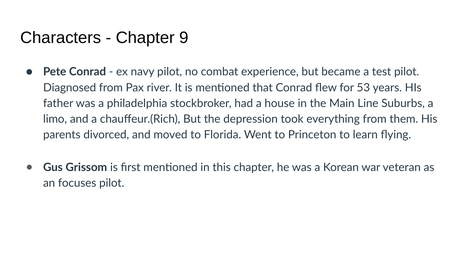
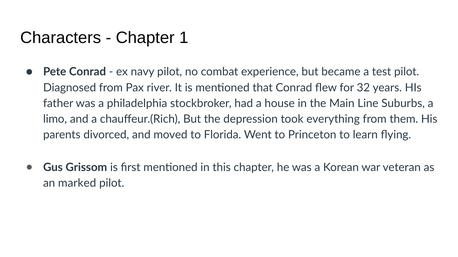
9: 9 -> 1 (184, 38)
53: 53 -> 32 (363, 88)
focuses: focuses -> marked (77, 184)
